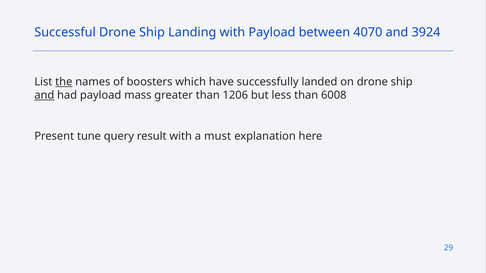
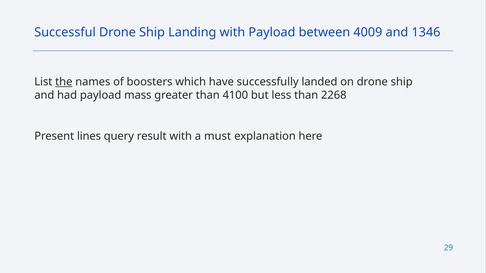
4070: 4070 -> 4009 (368, 32)
3924: 3924 -> 1346 (426, 32)
and underline: present -> none (44, 95)
1206: 1206 -> 4100 (235, 95)
6008: 6008 -> 2268 (334, 95)
tune: tune -> lines (89, 136)
